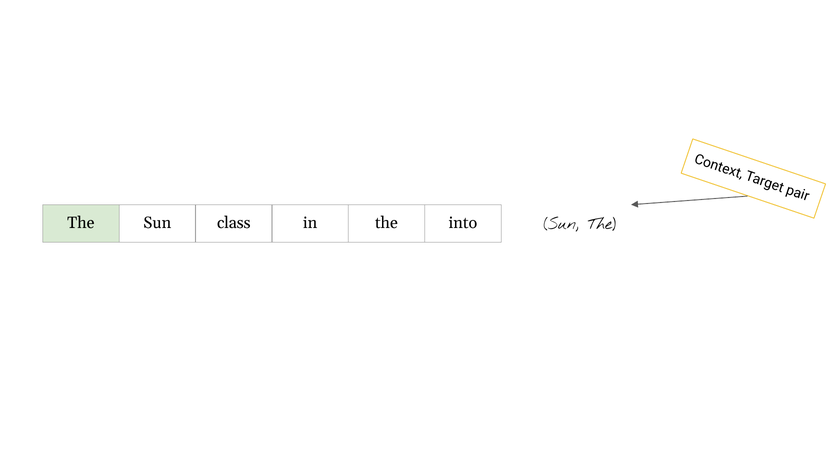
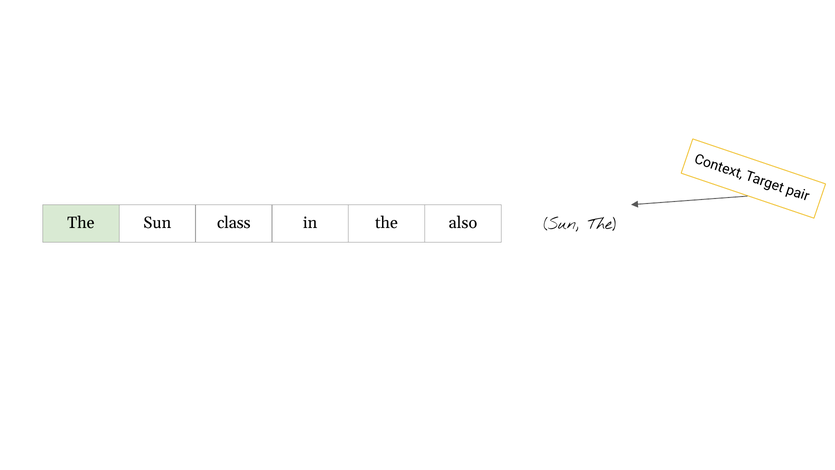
into: into -> also (463, 223)
